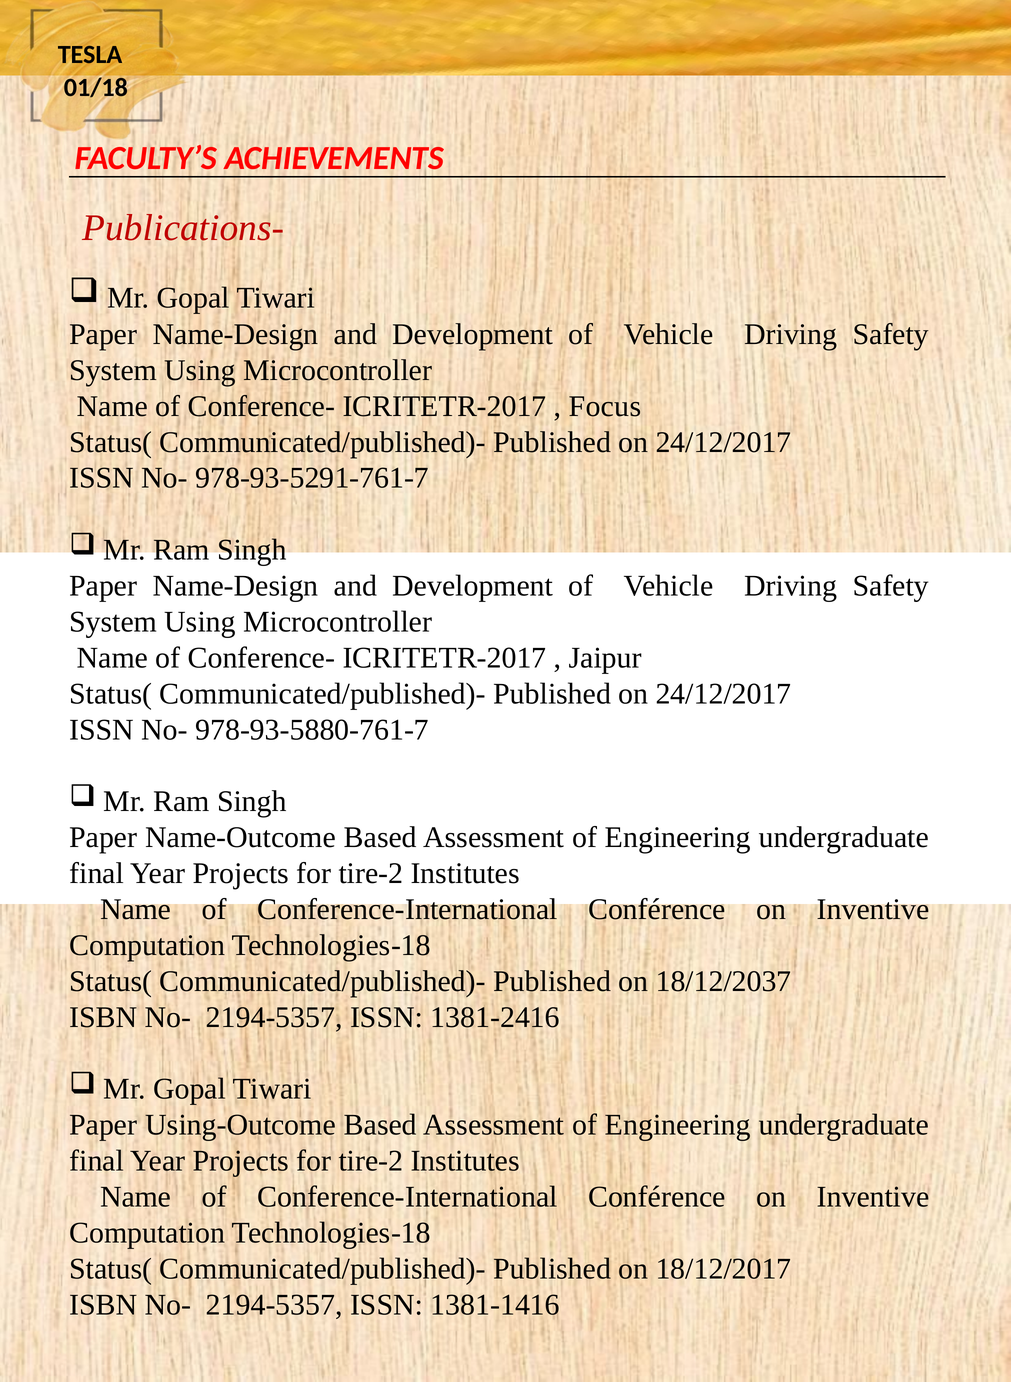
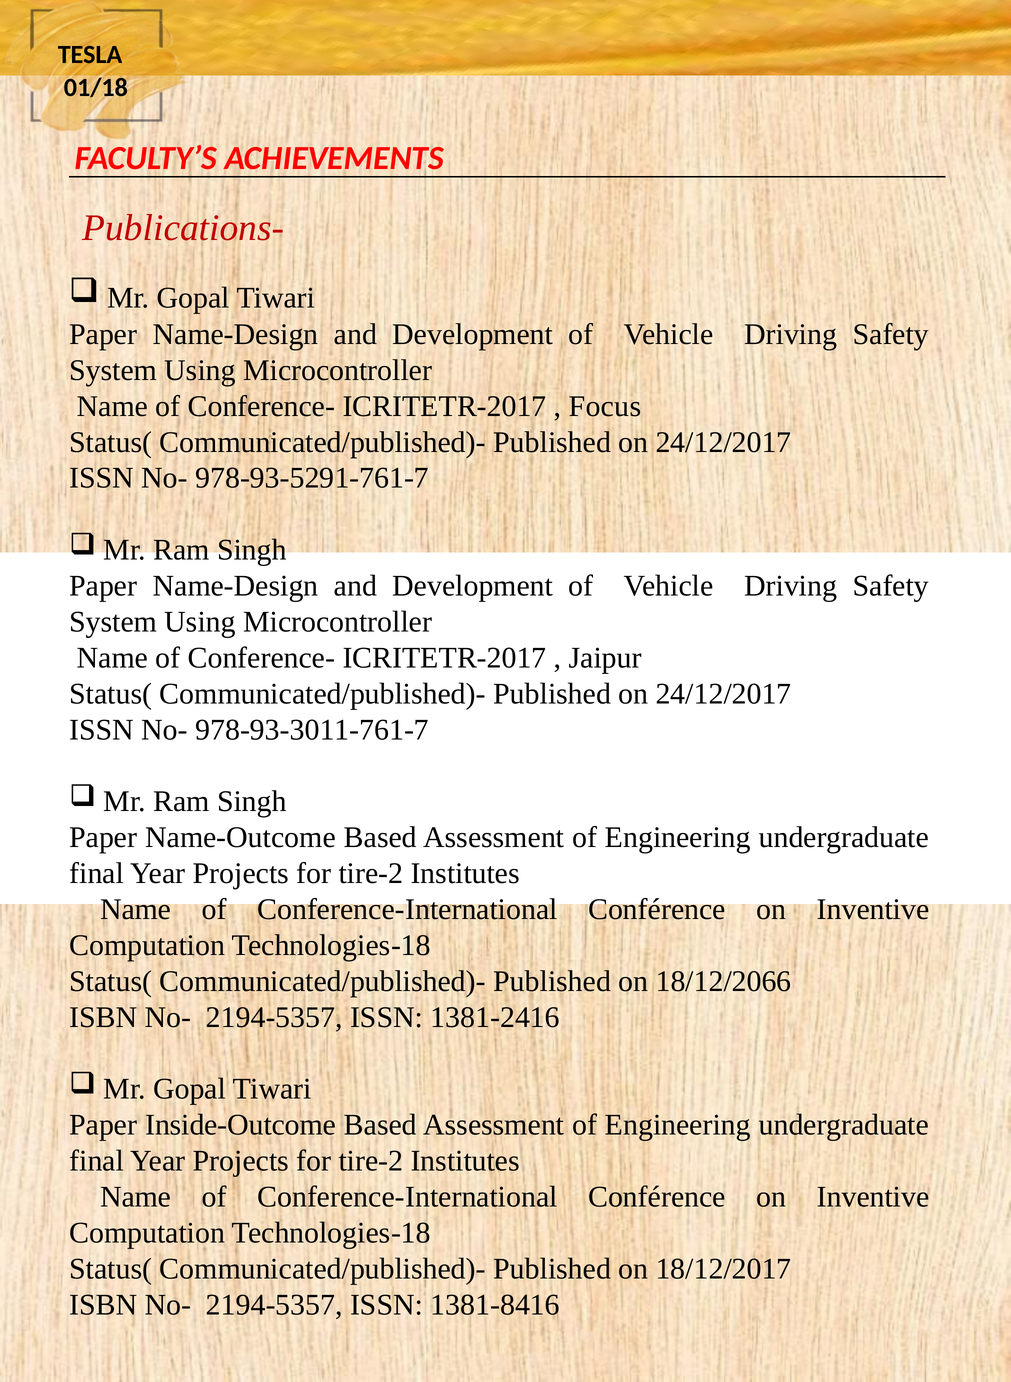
978-93-5880-761-7: 978-93-5880-761-7 -> 978-93-3011-761-7 (312, 730)
18/12/2037: 18/12/2037 -> 18/12/2066 (724, 981)
Using-Outcome: Using-Outcome -> Inside-Outcome (241, 1125)
1381-1416: 1381-1416 -> 1381-8416 (495, 1304)
